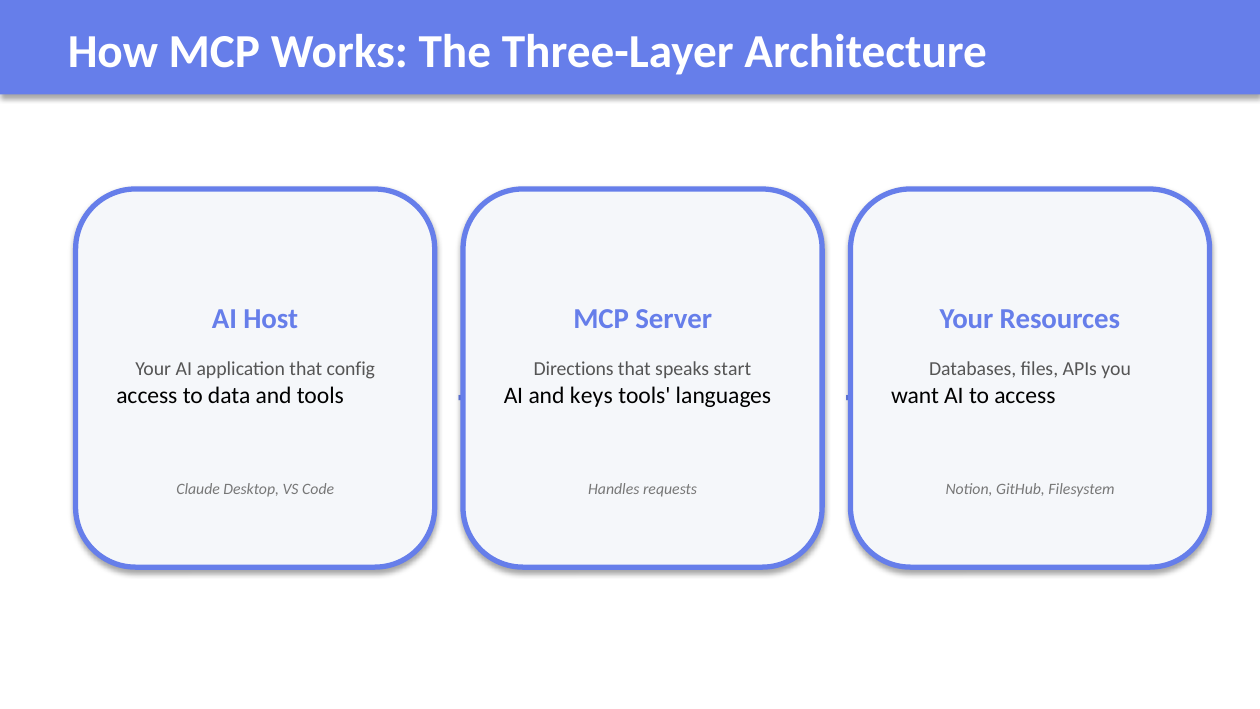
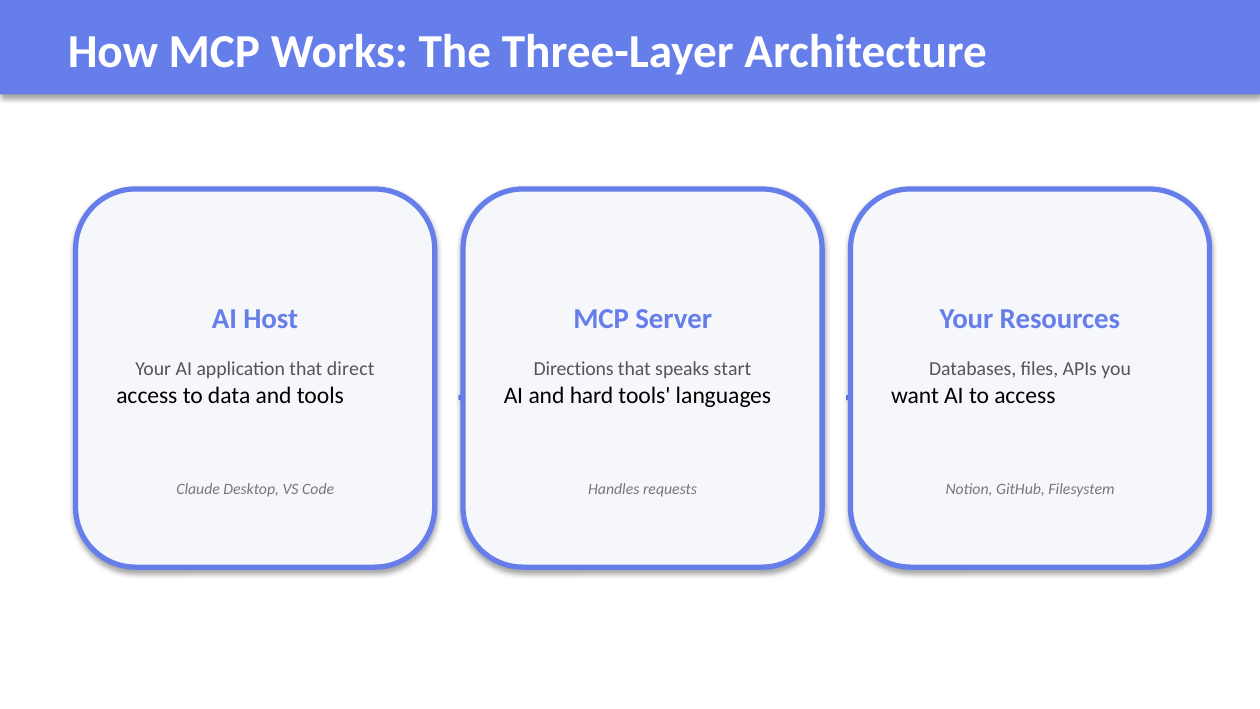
config: config -> direct (351, 369)
keys: keys -> hard (592, 395)
